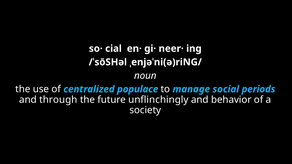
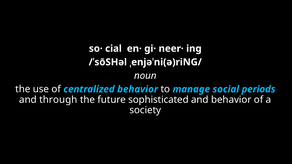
centralized populace: populace -> behavior (138, 89)
unflinchingly: unflinchingly -> sophisticated (158, 100)
